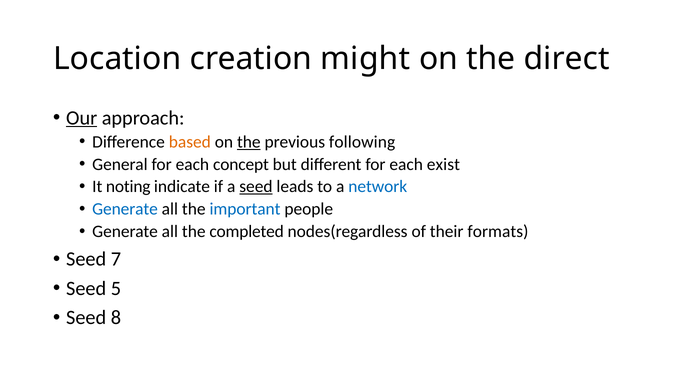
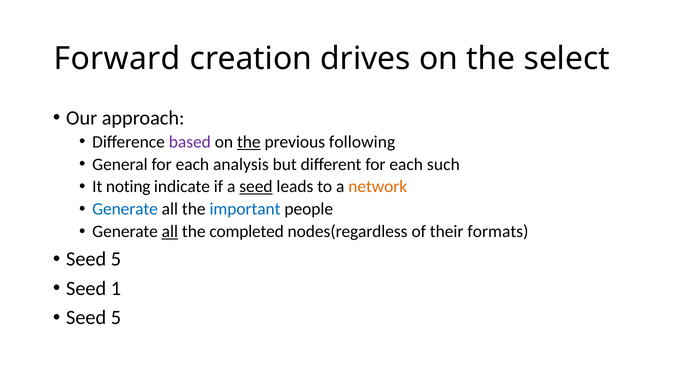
Location: Location -> Forward (117, 58)
might: might -> drives (366, 58)
direct: direct -> select (567, 58)
Our underline: present -> none (82, 118)
based colour: orange -> purple (190, 142)
concept: concept -> analysis (241, 164)
exist: exist -> such (443, 164)
network colour: blue -> orange (378, 186)
all underline: none -> present (170, 231)
7: 7 -> 5 (116, 259)
5: 5 -> 1 (116, 288)
8: 8 -> 5 (116, 317)
